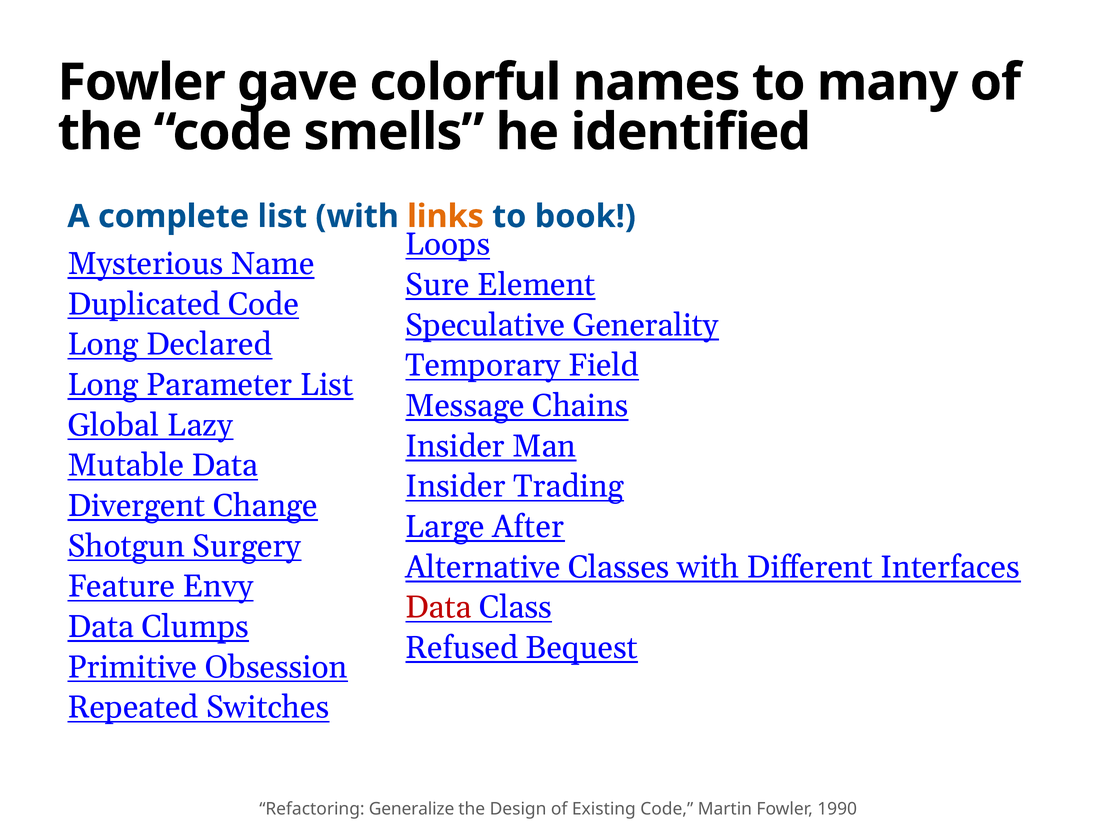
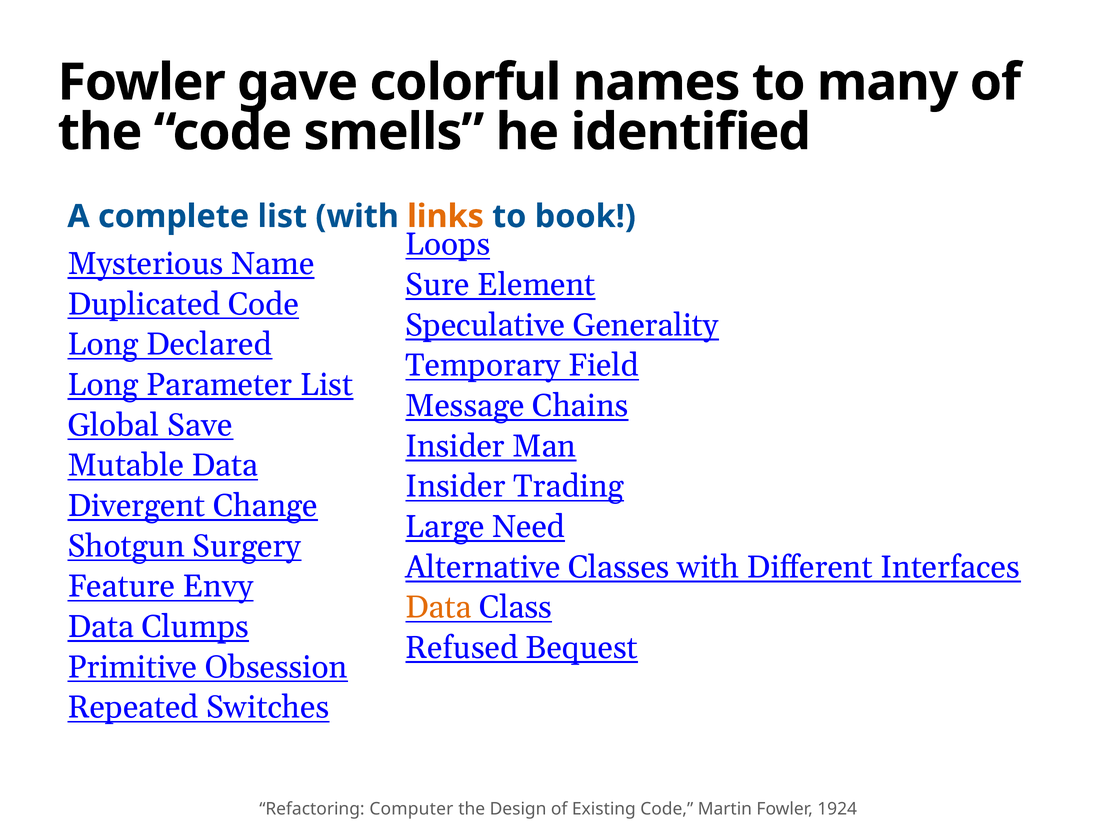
Lazy: Lazy -> Save (200, 425)
After: After -> Need (529, 527)
Data colour: red -> orange (438, 607)
Generalize: Generalize -> Computer (411, 809)
1990: 1990 -> 1924 (837, 809)
